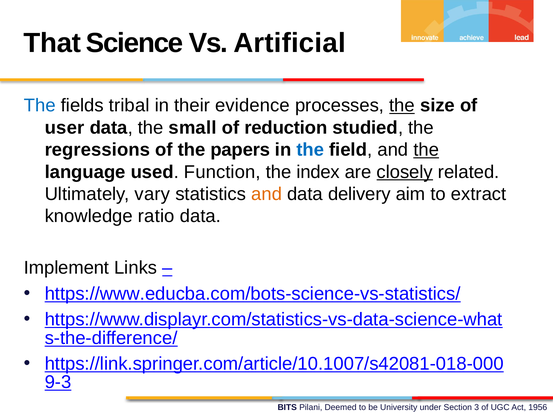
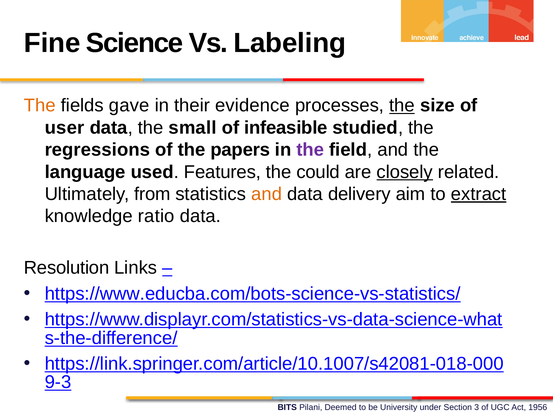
That: That -> Fine (52, 43)
Artificial: Artificial -> Labeling (290, 43)
The colour: blue -> orange (40, 105)
tribal: tribal -> gave (129, 105)
reduction: reduction -> infeasible (286, 128)
the colour: blue -> purple (310, 150)
the underline: present -> none (426, 150)
Function: Function -> Features (222, 172)
index: index -> could (318, 172)
vary: vary -> from (152, 194)
extract underline: none -> present (479, 194)
Implement: Implement -> Resolution (67, 268)
